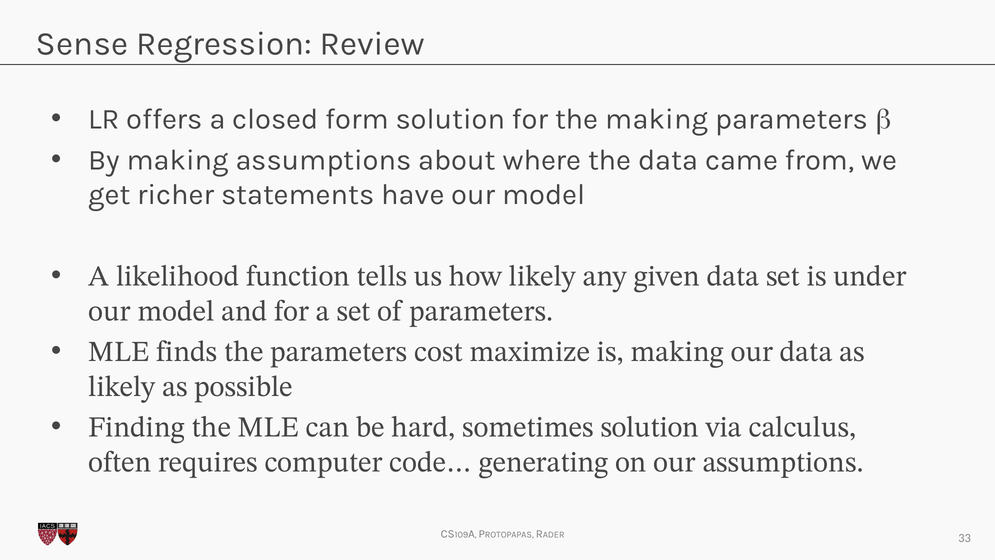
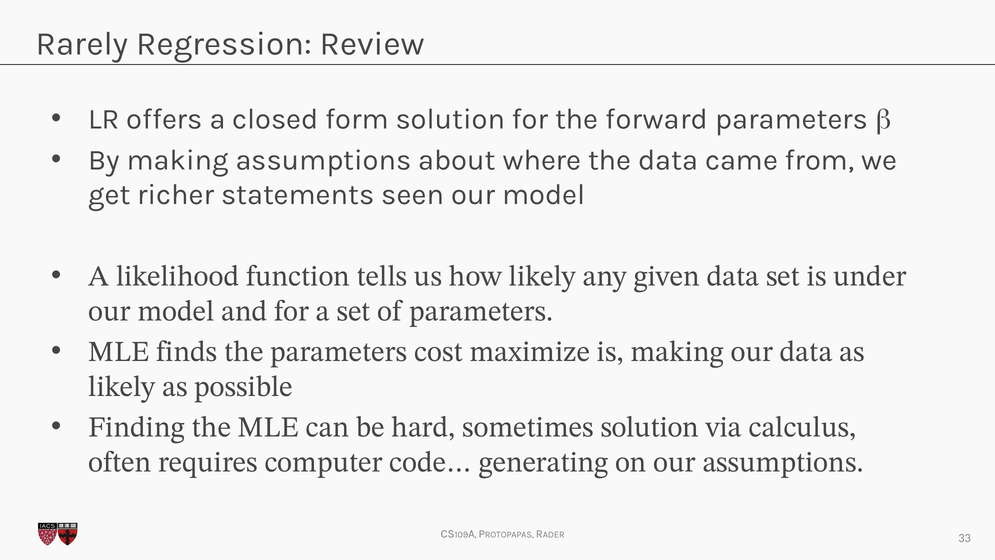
Sense: Sense -> Rarely (82, 44)
the making: making -> forward (657, 119)
have: have -> seen (413, 195)
